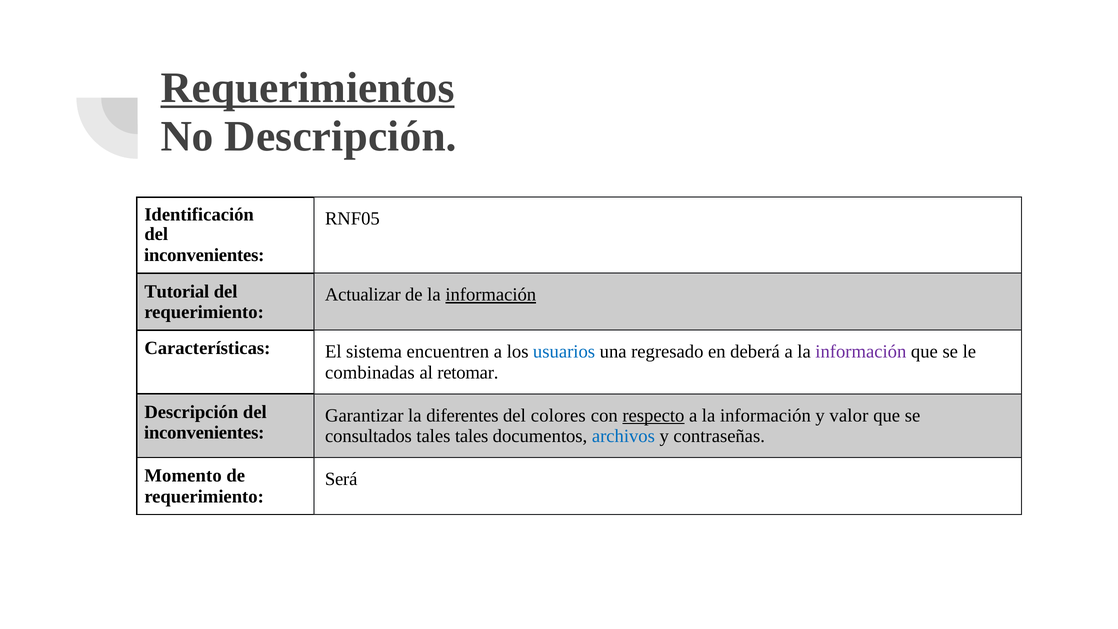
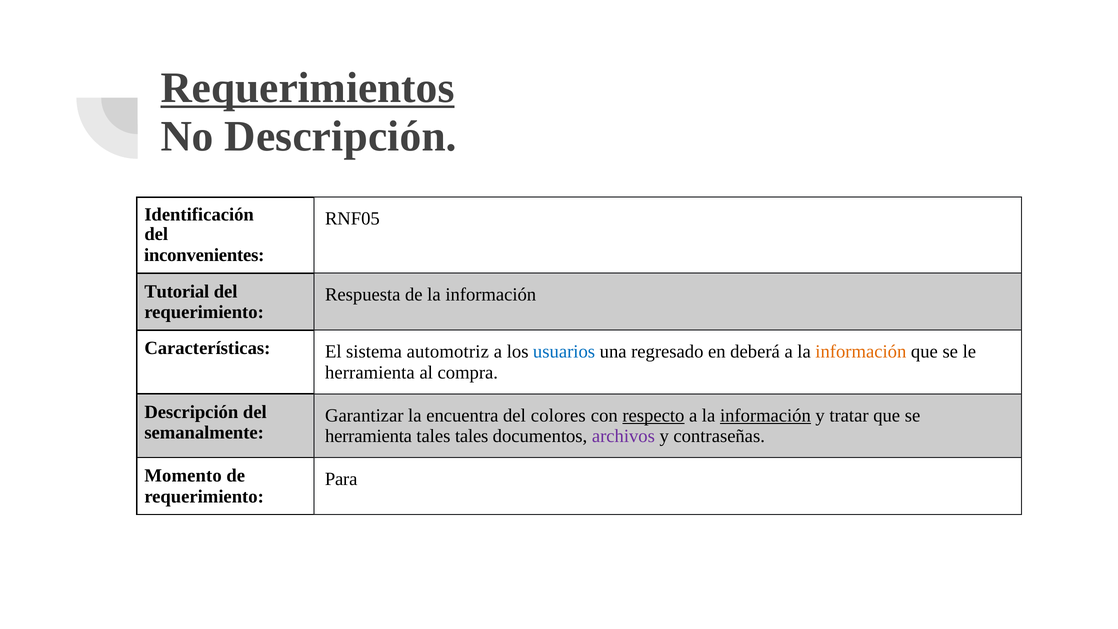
Actualizar: Actualizar -> Respuesta (363, 295)
información underline: present -> none (491, 295)
encuentren: encuentren -> automotriz (448, 352)
información colour: purple -> orange (861, 352)
combinadas: combinadas -> herramienta (370, 372)
retomar: retomar -> compra (468, 372)
diferentes: diferentes -> encuentra (462, 415)
información underline: none -> present (765, 415)
valor: valor -> tratar (849, 415)
inconvenientes: inconvenientes -> semanalmente (204, 433)
consultados: consultados -> herramienta (369, 436)
archivos colour: blue -> purple (623, 436)
Será: Será -> Para (341, 479)
